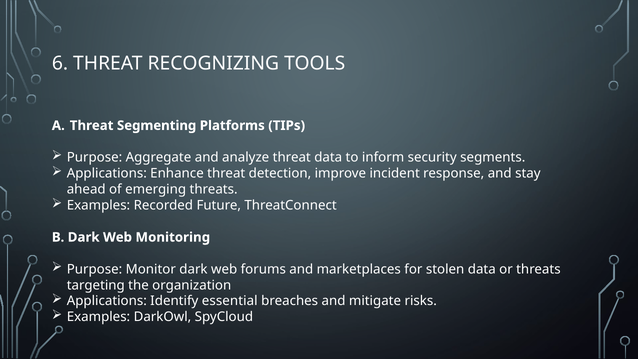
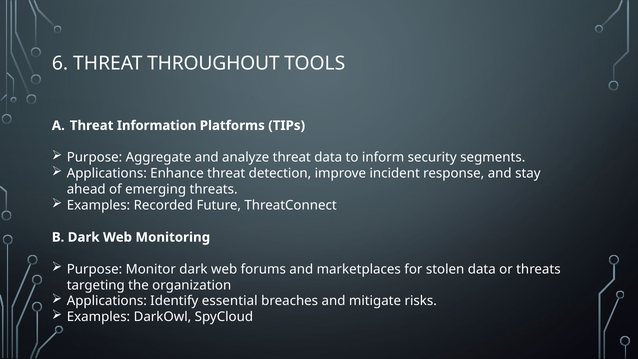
RECOGNIZING: RECOGNIZING -> THROUGHOUT (213, 63)
Segmenting: Segmenting -> Information (157, 125)
